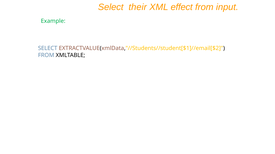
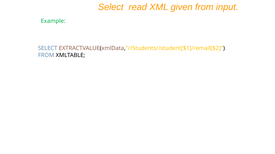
their: their -> read (138, 7)
effect: effect -> given (182, 7)
